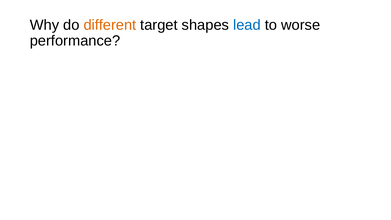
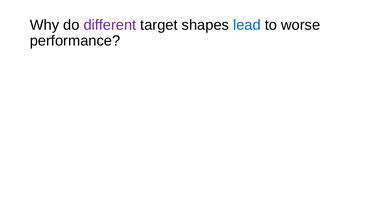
different colour: orange -> purple (110, 25)
